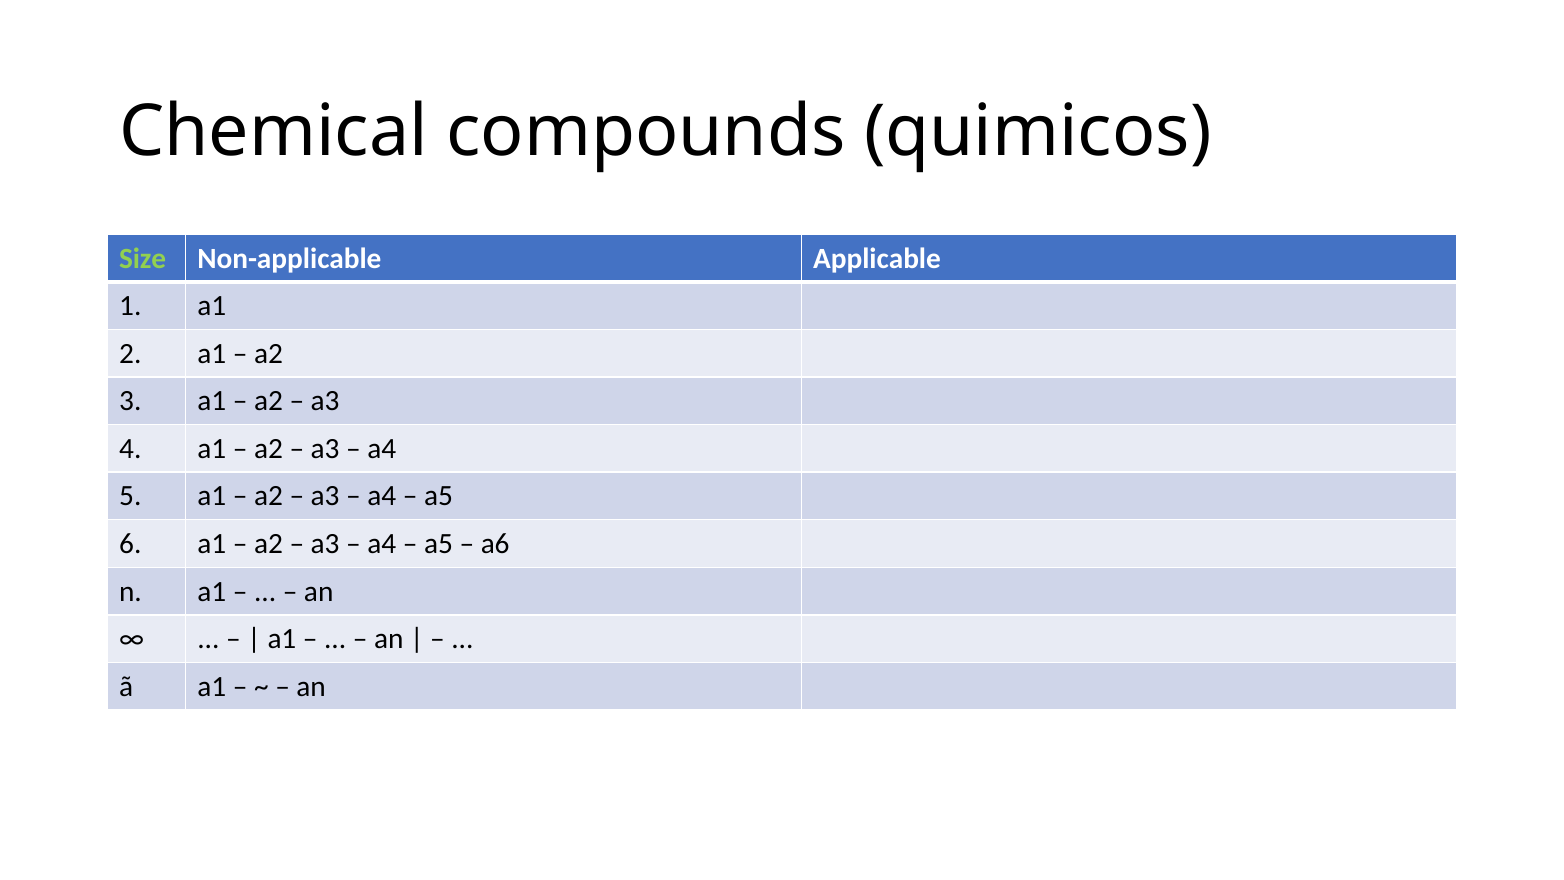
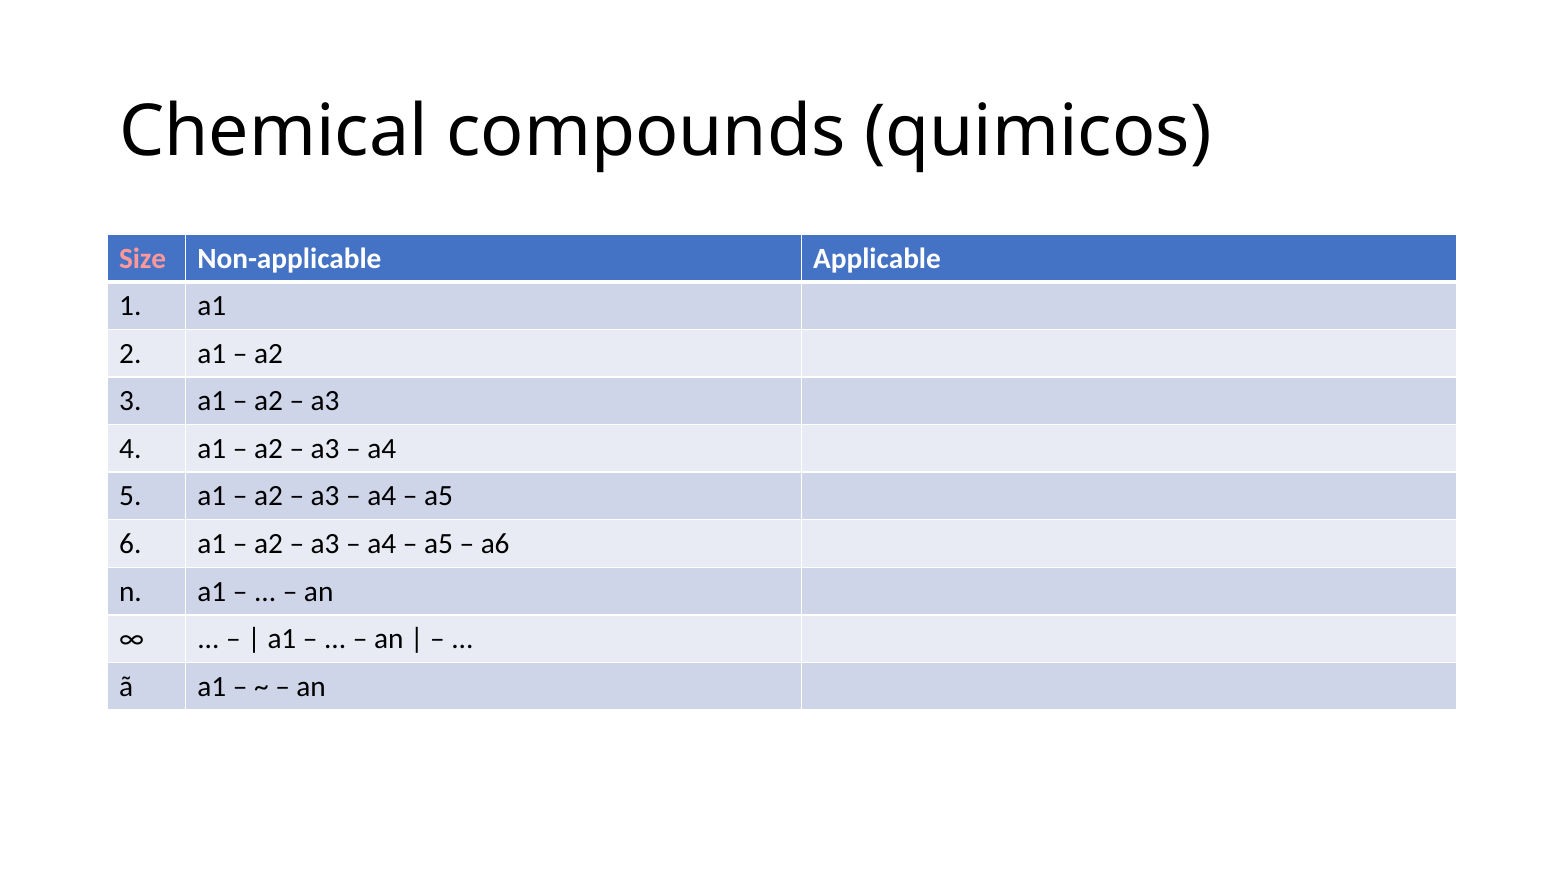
Size colour: light green -> pink (143, 258)
